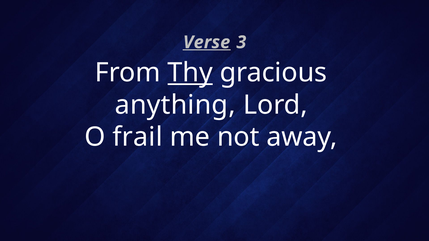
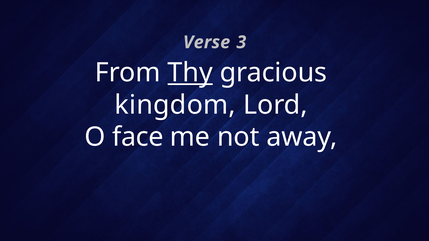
Verse underline: present -> none (207, 42)
anything: anything -> kingdom (175, 105)
frail: frail -> face (138, 137)
